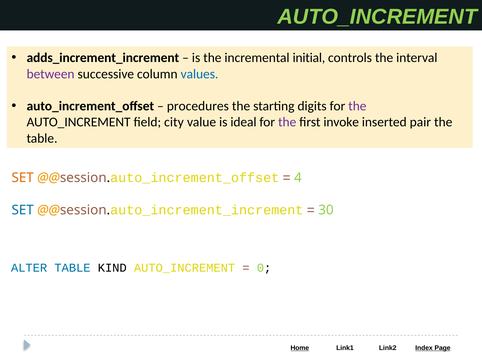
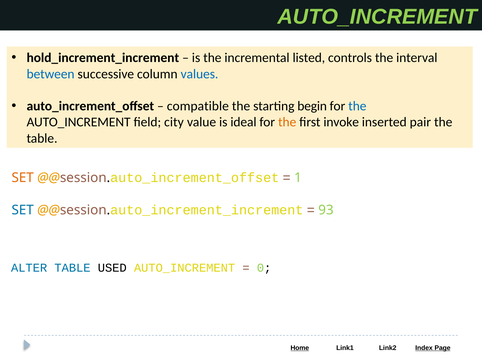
adds_increment_increment: adds_increment_increment -> hold_increment_increment (103, 58)
initial: initial -> listed (309, 58)
between colour: purple -> blue (51, 74)
procedures: procedures -> compatible (198, 106)
digits: digits -> begin (312, 106)
the colour: purple -> blue (357, 106)
the colour: purple -> orange (287, 122)
4: 4 -> 1 (298, 178)
30: 30 -> 93 (326, 210)
KIND: KIND -> USED (112, 267)
